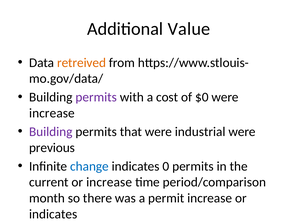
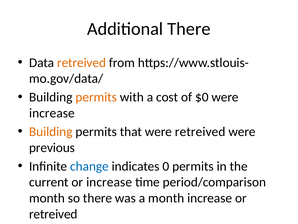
Additional Value: Value -> There (189, 29)
permits colour: purple -> orange (96, 97)
Building colour: purple -> orange (51, 131)
were industrial: industrial -> retreived (200, 131)
a permit: permit -> month (166, 198)
indicates: indicates -> retreived (53, 214)
